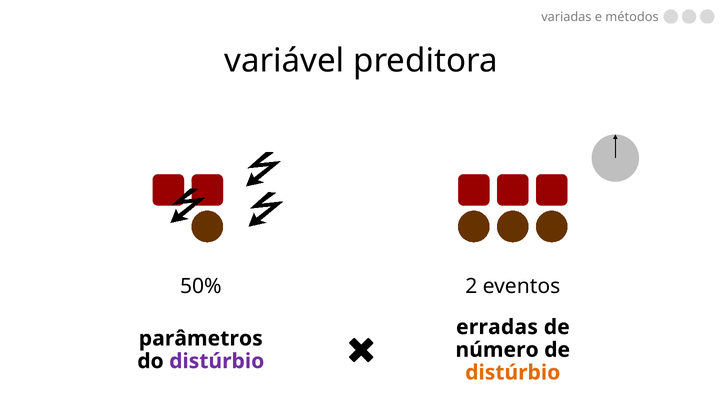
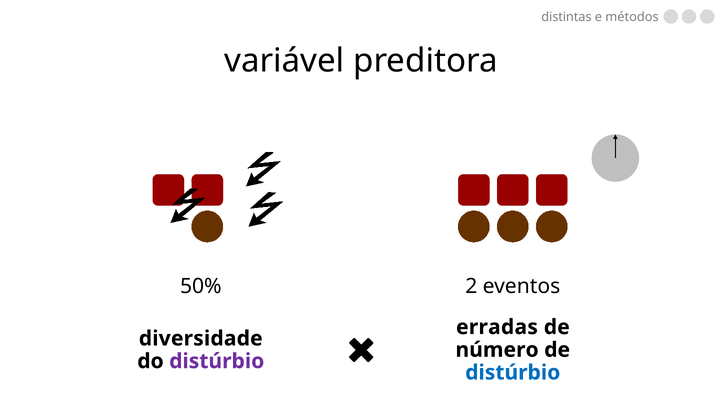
variadas: variadas -> distintas (566, 17)
parâmetros: parâmetros -> diversidade (201, 339)
distúrbio colour: orange -> blue (513, 373)
